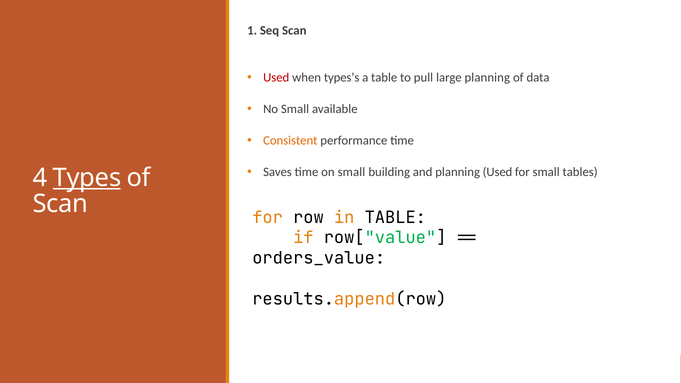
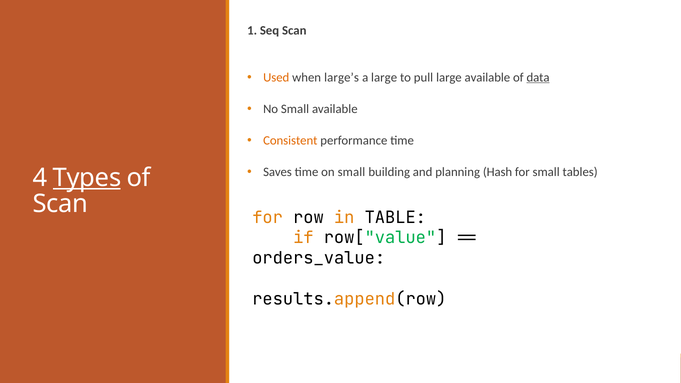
Used colour: red -> orange (276, 77)
types’s: types’s -> large’s (342, 77)
a table: table -> large (384, 77)
large planning: planning -> available (487, 77)
data underline: none -> present (538, 77)
planning Used: Used -> Hash (498, 172)
